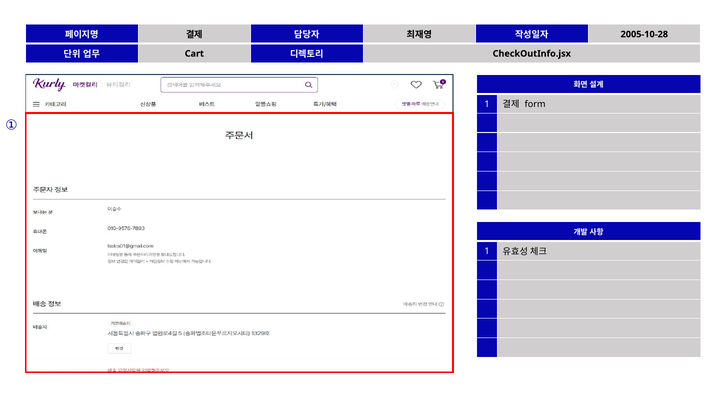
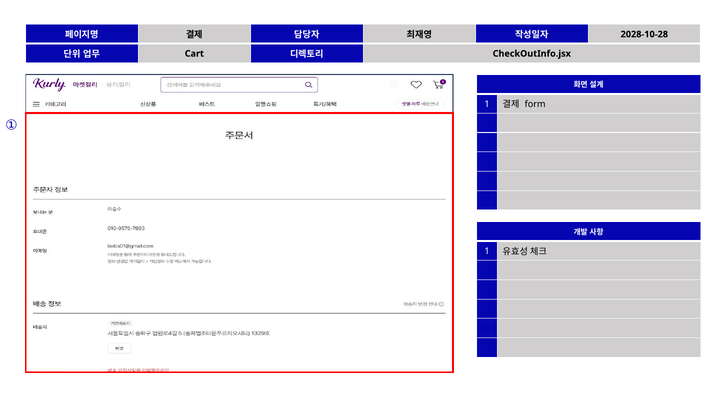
2005-10-28: 2005-10-28 -> 2028-10-28 (644, 34)
